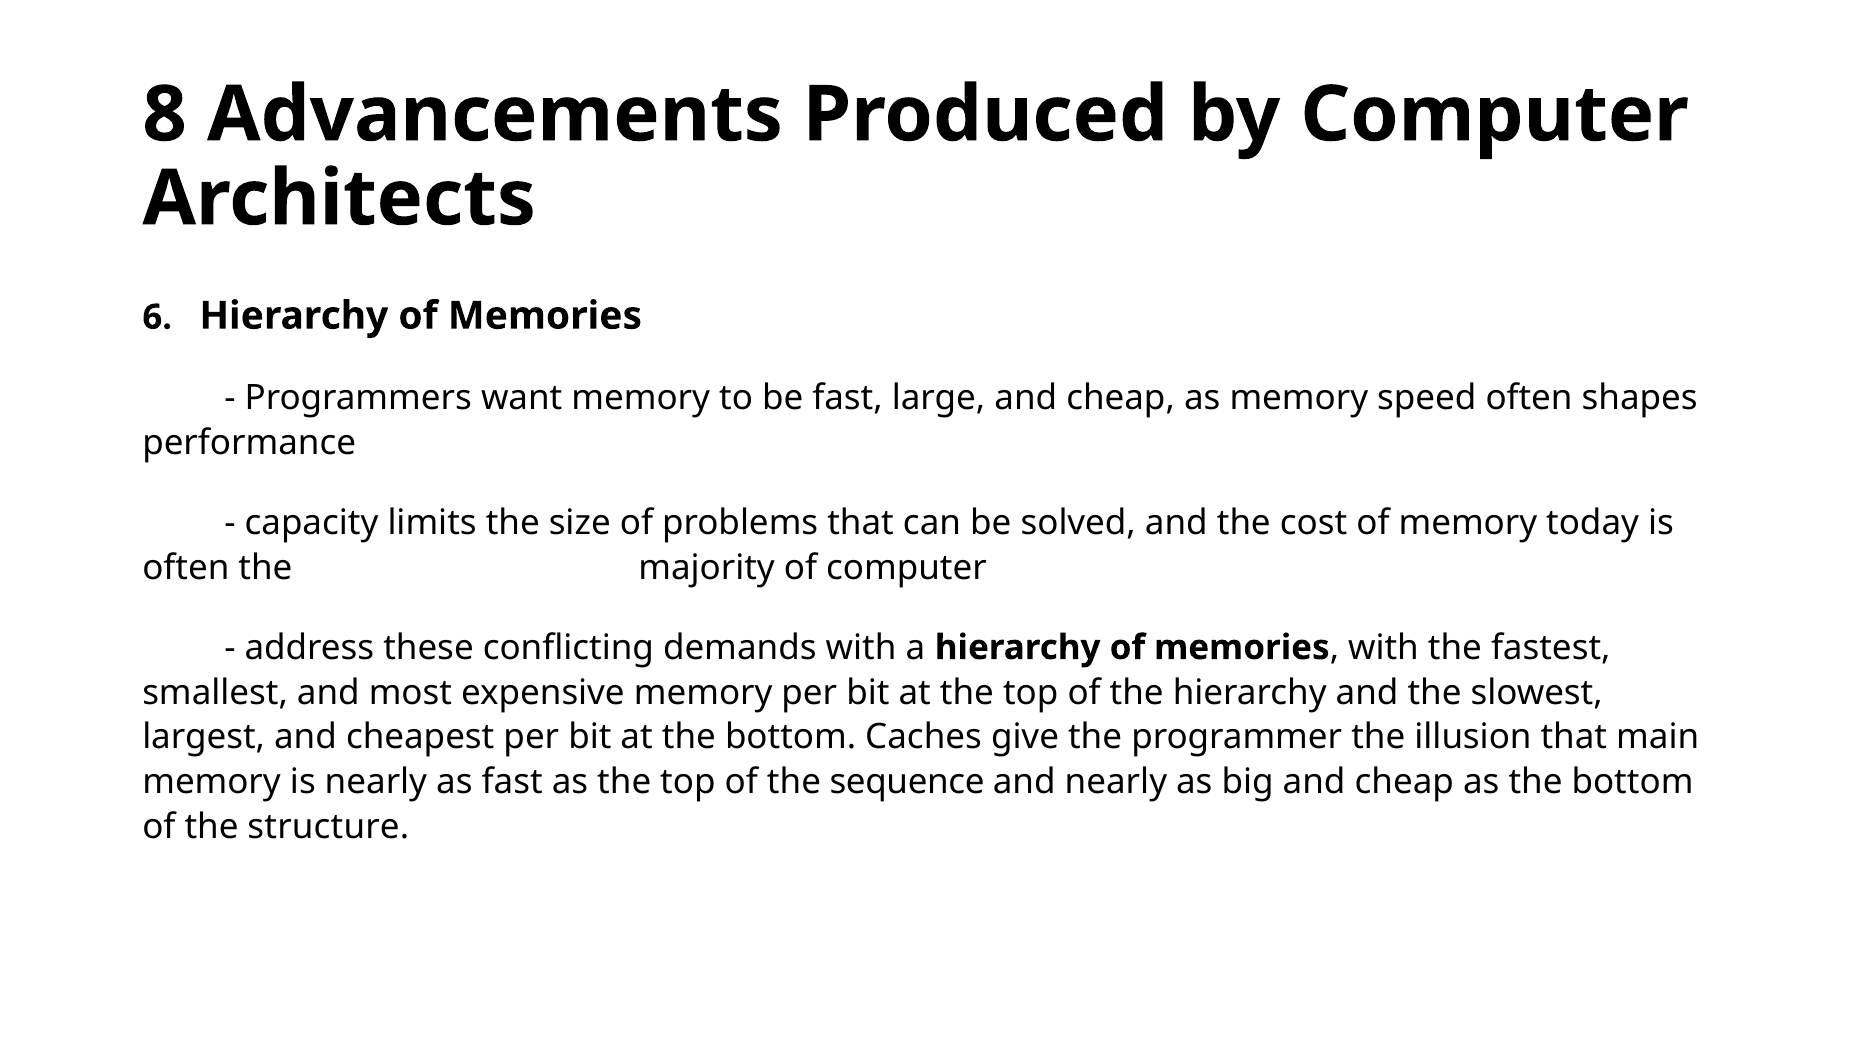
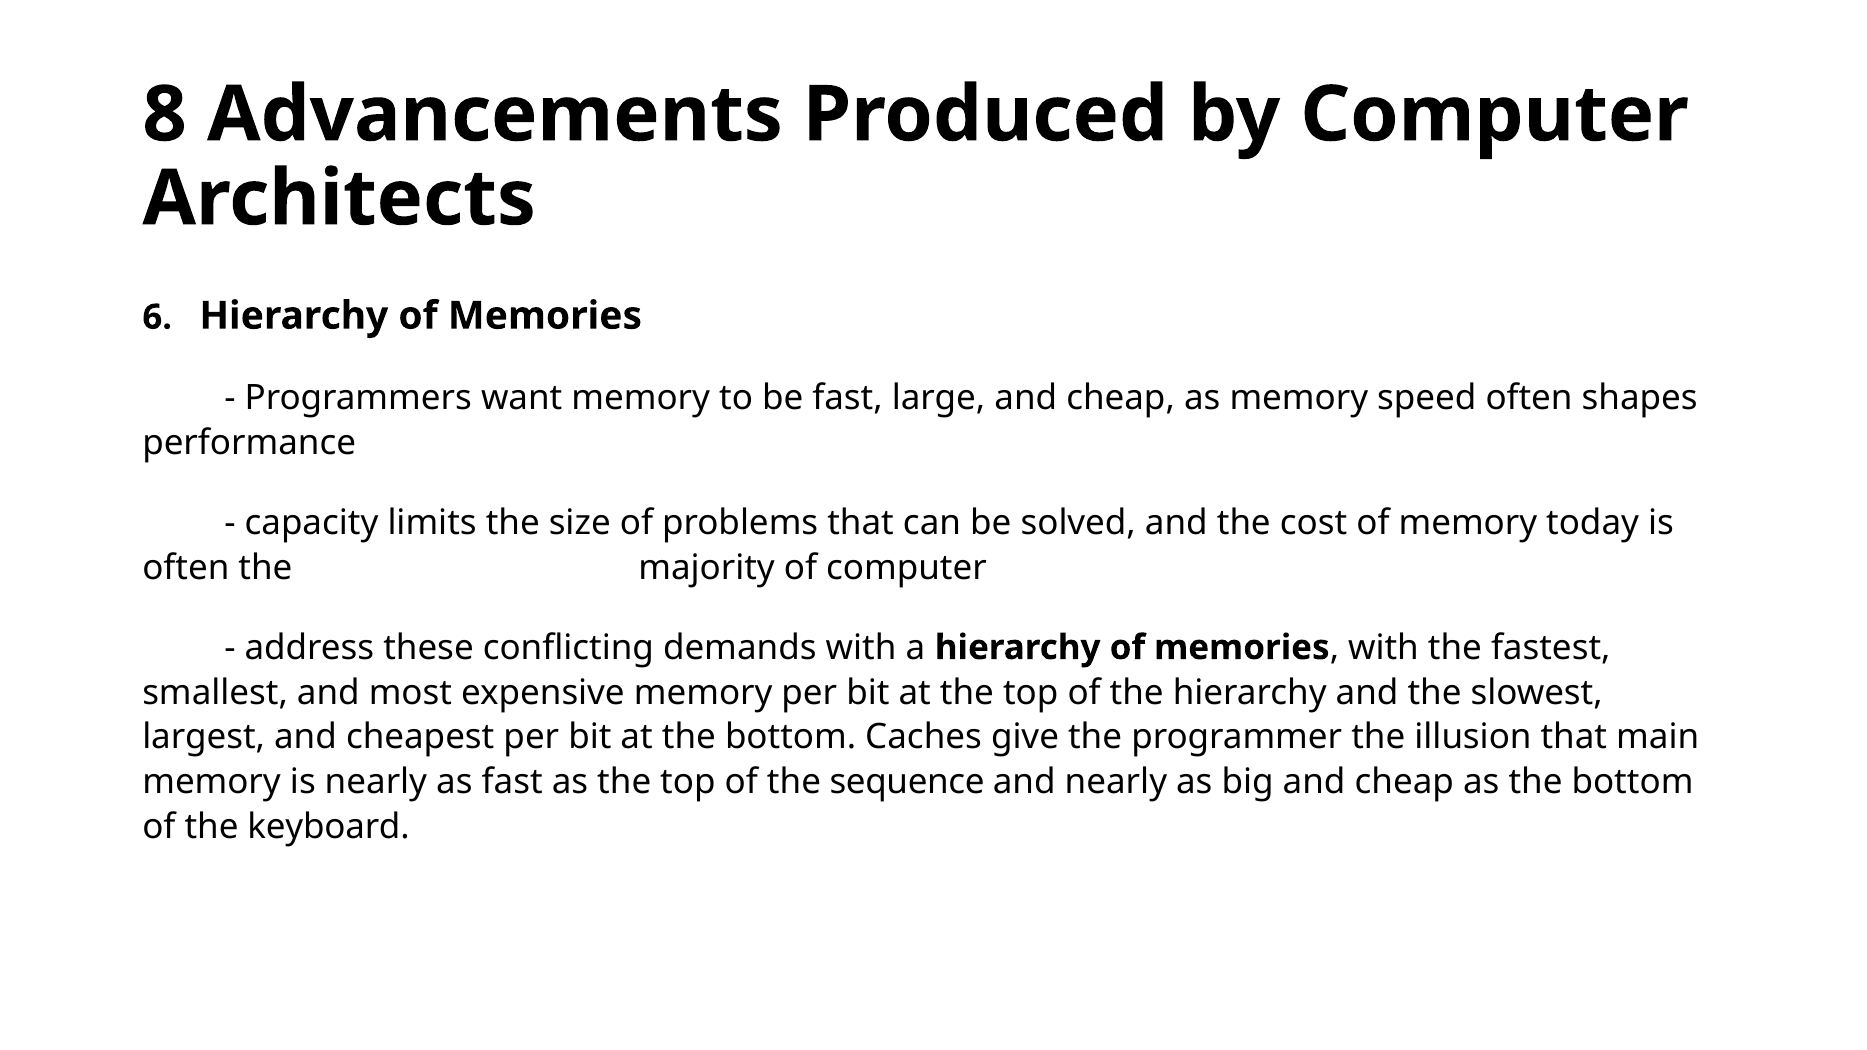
structure: structure -> keyboard (329, 827)
